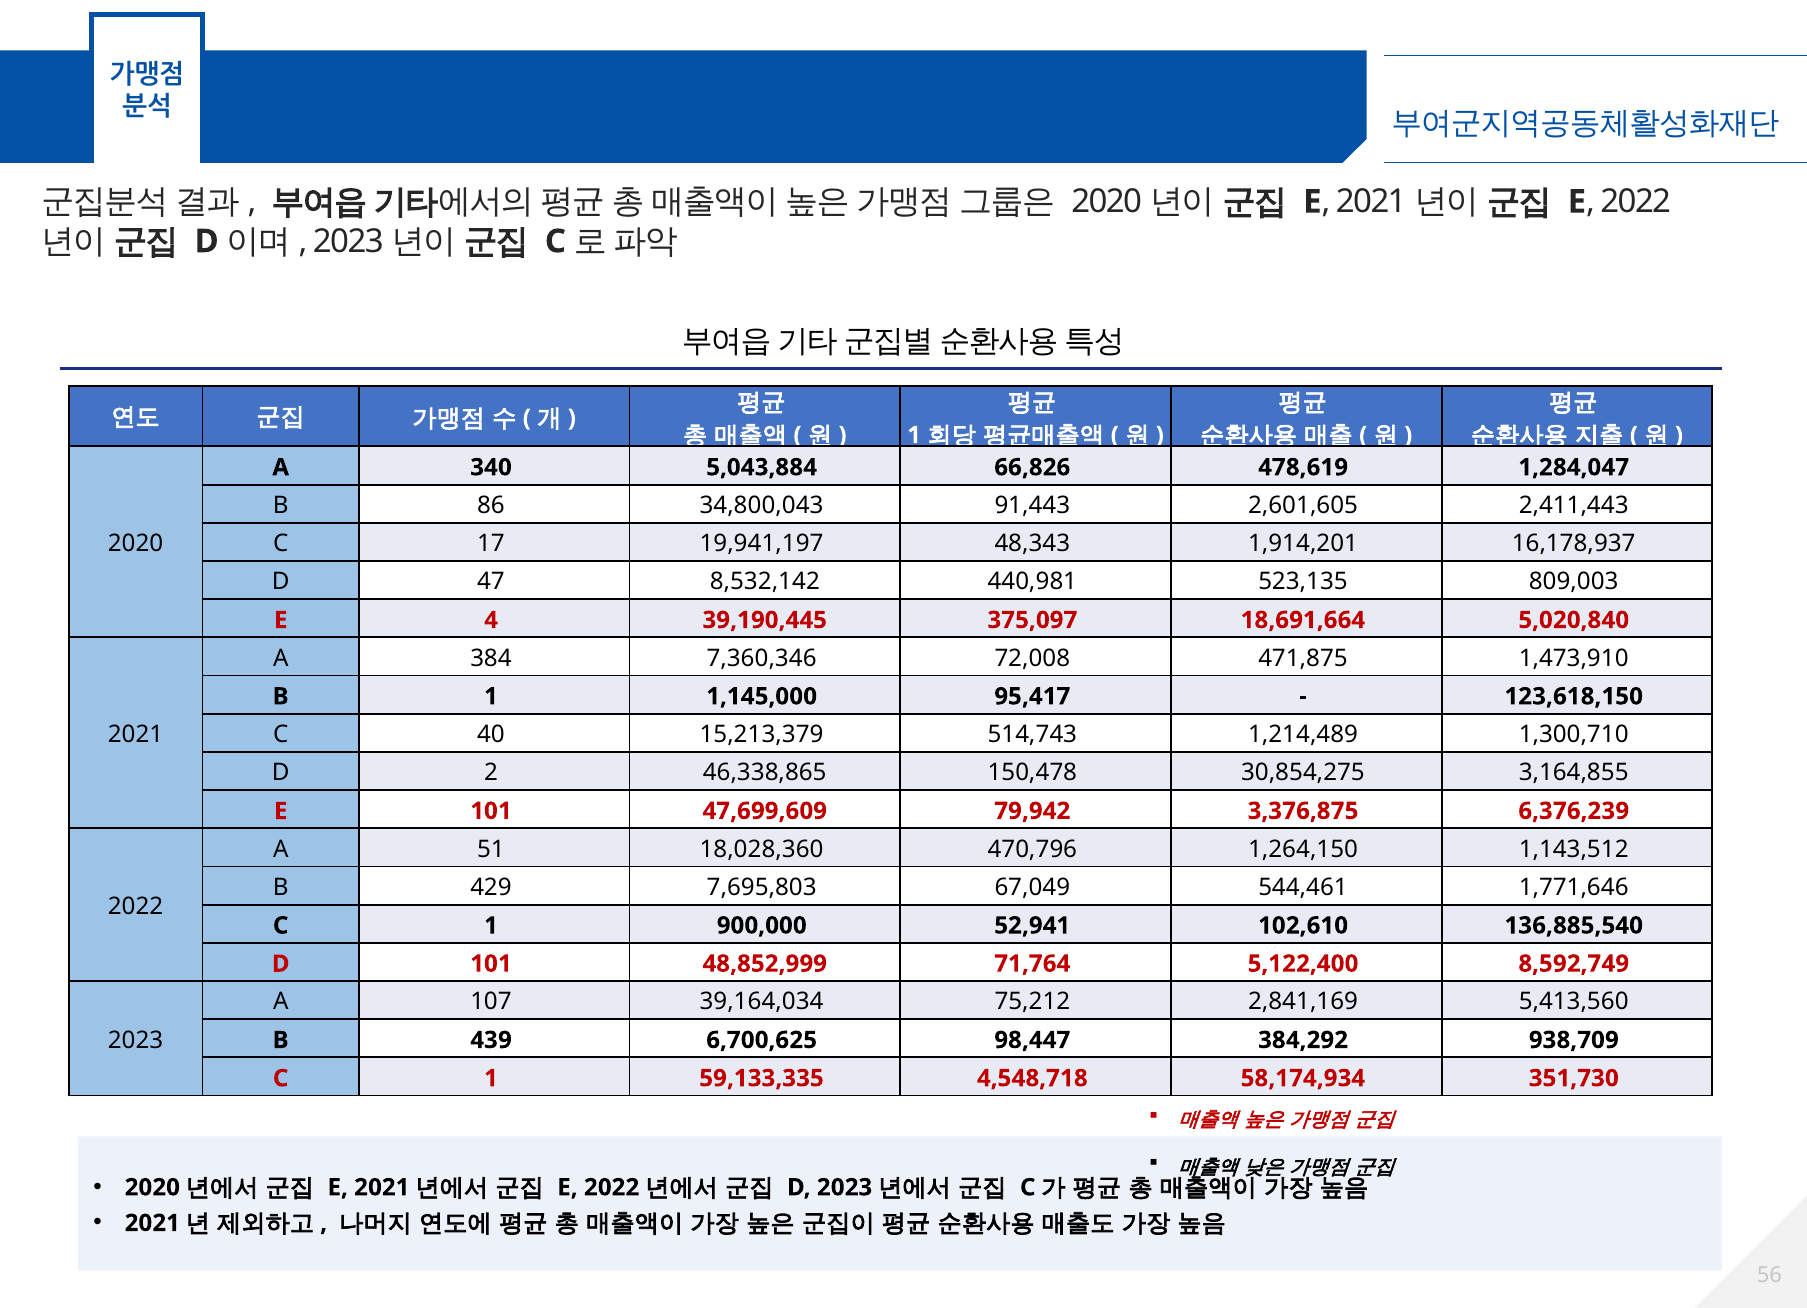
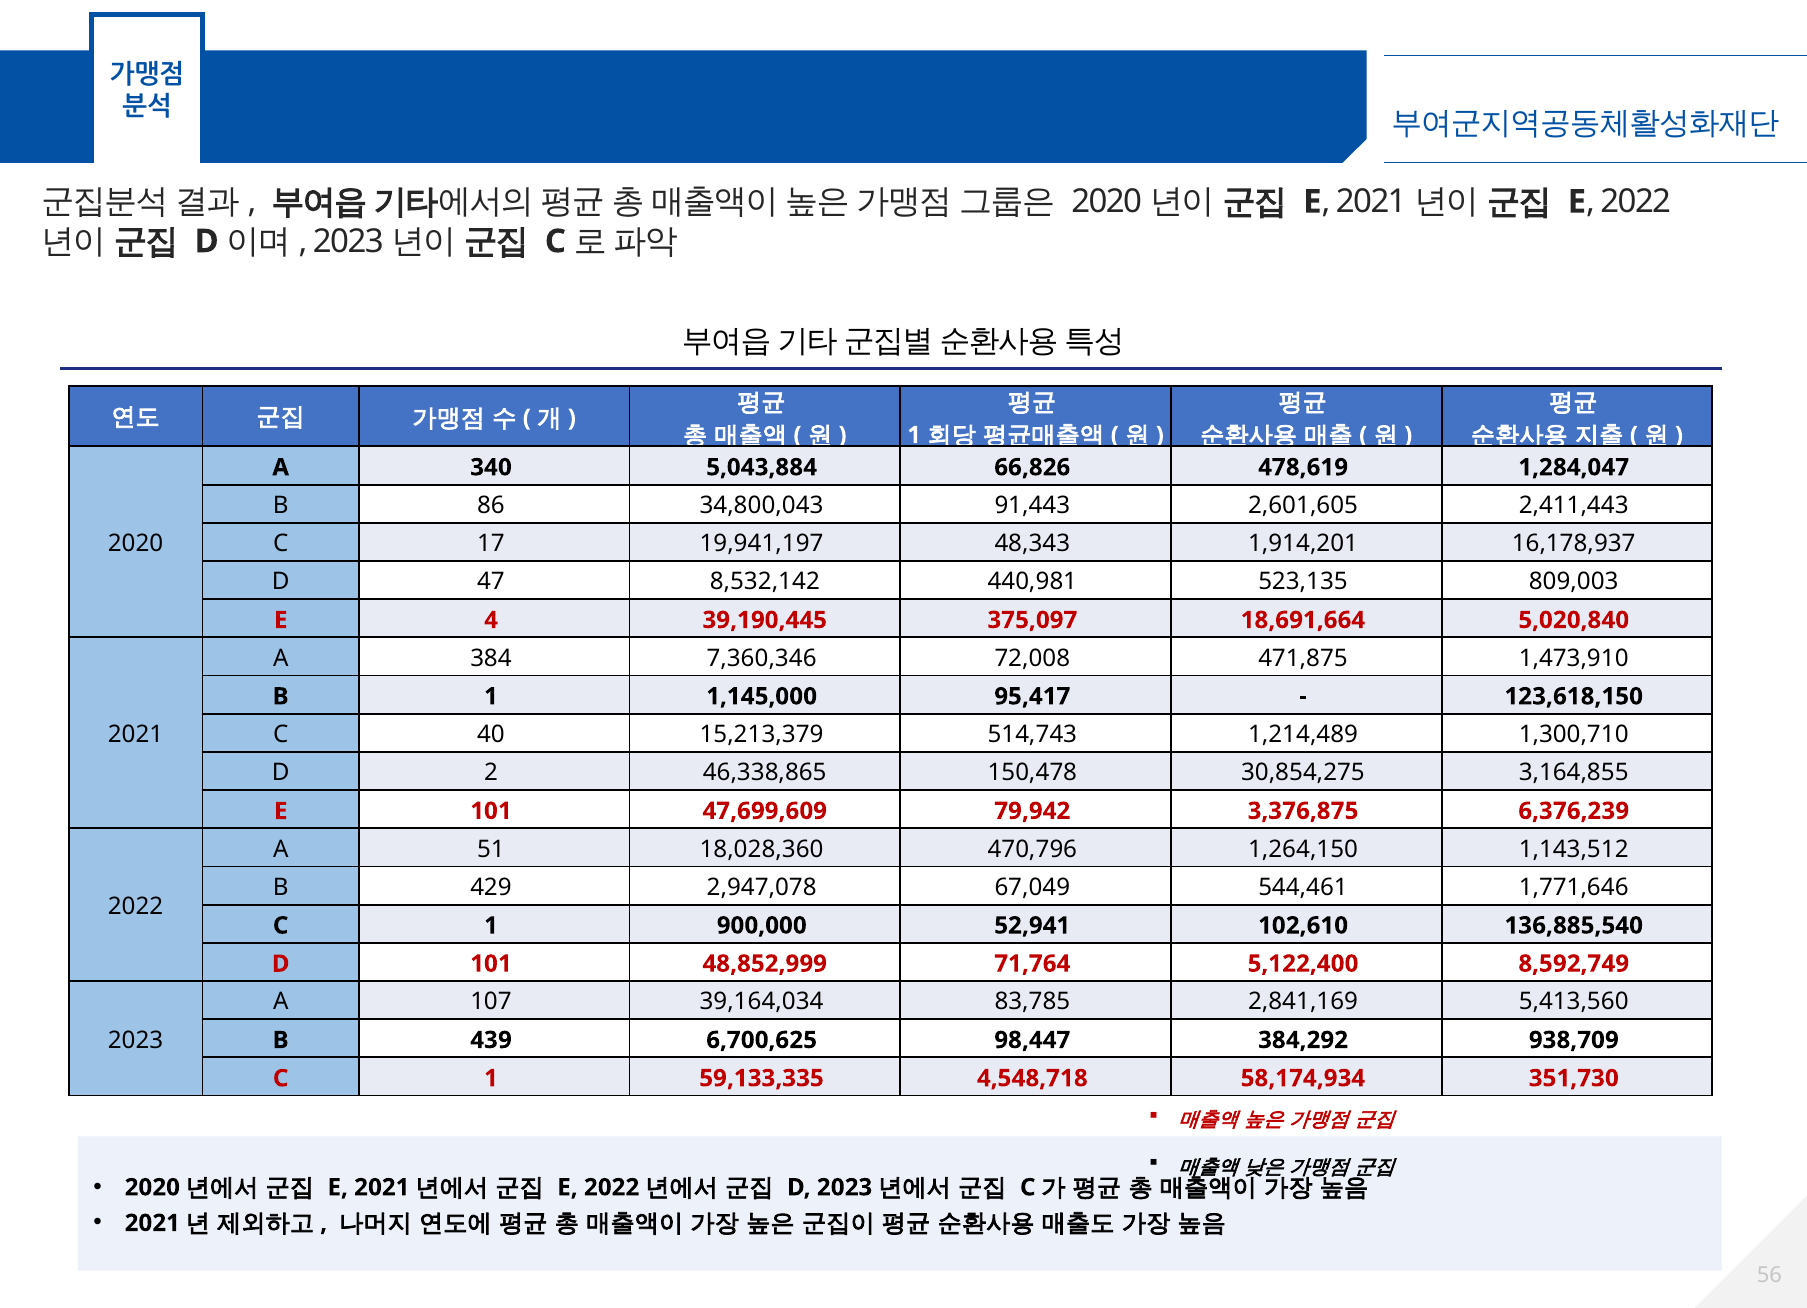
7,695,803: 7,695,803 -> 2,947,078 (762, 888)
75,212: 75,212 -> 83,785 (1032, 1002)
